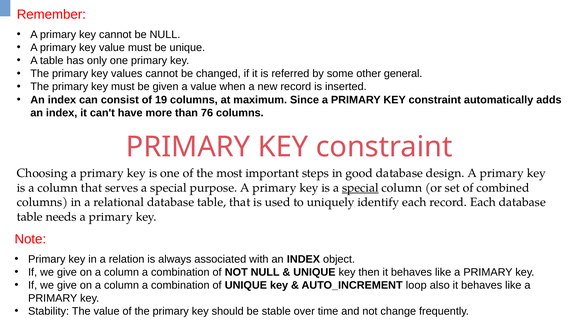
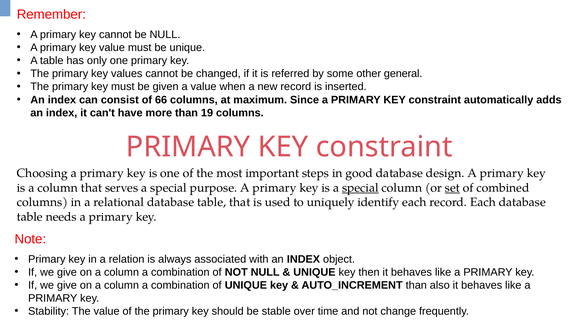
19: 19 -> 66 (161, 100)
76: 76 -> 19 (207, 113)
set underline: none -> present (452, 188)
AUTO_INCREMENT loop: loop -> than (416, 285)
